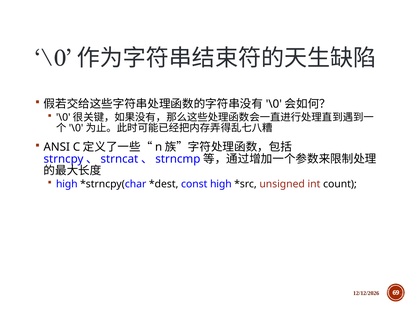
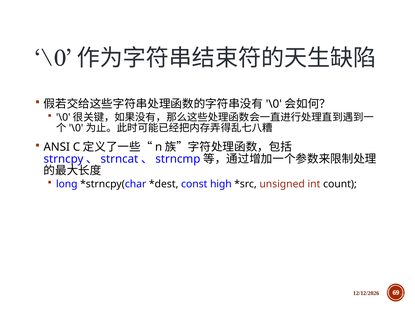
high: high -> long (67, 184)
